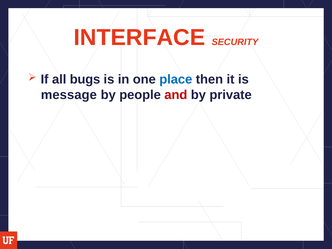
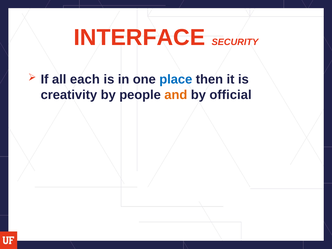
bugs: bugs -> each (85, 79)
message: message -> creativity (69, 95)
and colour: red -> orange (176, 95)
private: private -> official (231, 95)
